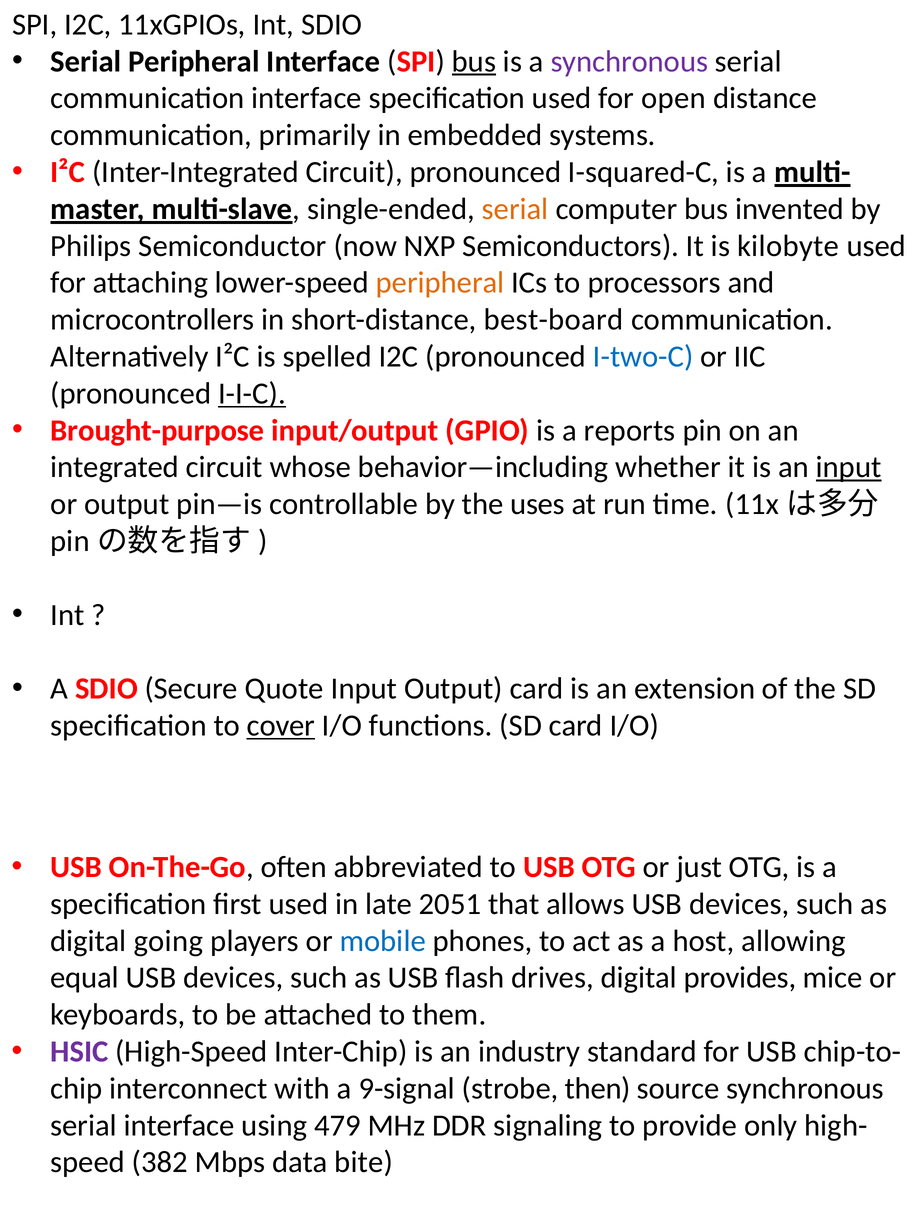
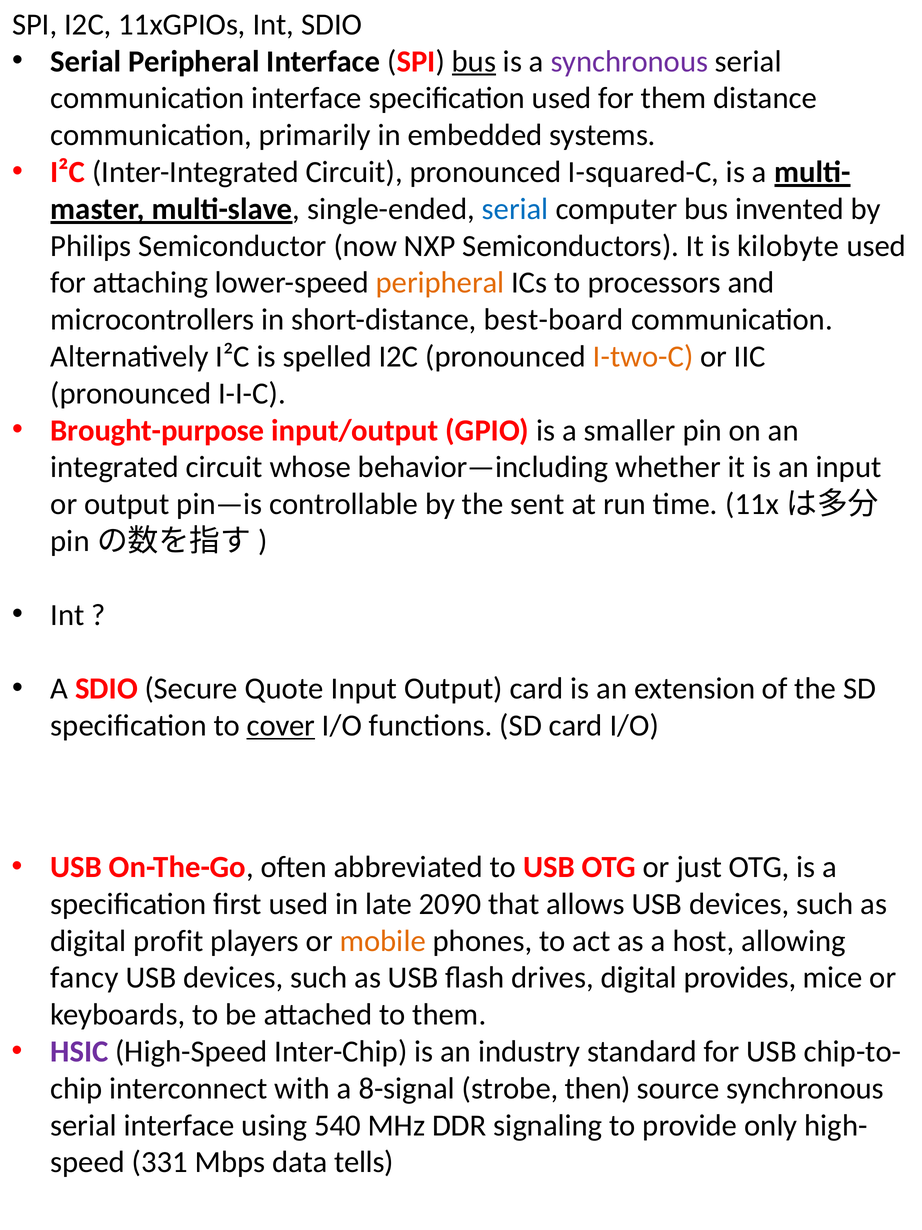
for open: open -> them (674, 98)
serial colour: orange -> blue (515, 209)
I-two-C colour: blue -> orange (643, 356)
I-I-C underline: present -> none (252, 393)
reports: reports -> smaller (630, 430)
input underline: present -> none (849, 467)
uses: uses -> sent (537, 504)
2051: 2051 -> 2090 (450, 904)
going: going -> profit (168, 940)
mobile colour: blue -> orange (383, 940)
equal: equal -> fancy (84, 977)
9-signal: 9-signal -> 8-signal (407, 1088)
479: 479 -> 540 (337, 1125)
382: 382 -> 331 (160, 1162)
bite: bite -> tells (364, 1162)
